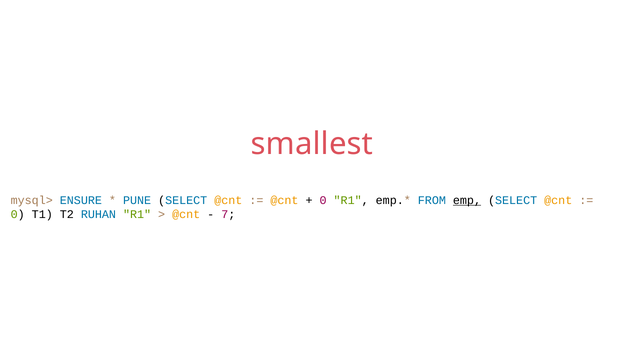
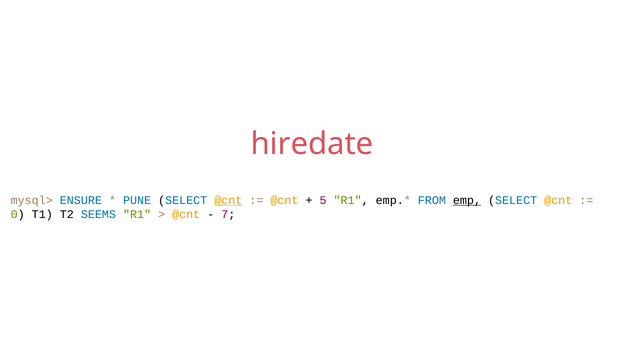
smallest: smallest -> hiredate (312, 144)
@cnt underline: none -> present (228, 200)
0: 0 -> 5 (323, 200)
RUHAN: RUHAN -> SEEMS (98, 214)
